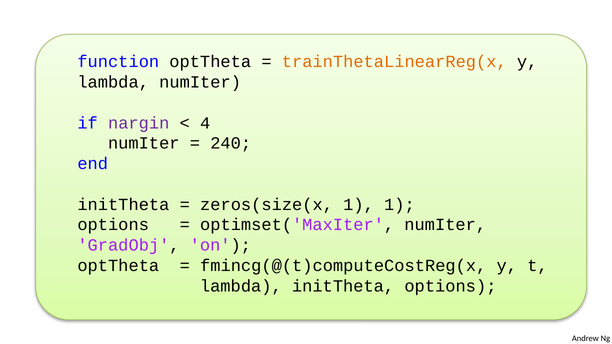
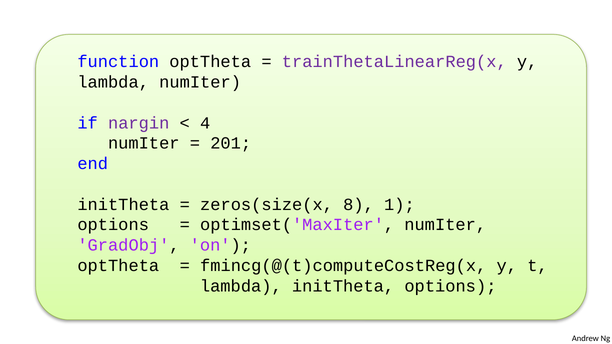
trainThetaLinearReg(x colour: orange -> purple (394, 62)
240: 240 -> 201 (231, 143)
zeros(size(x 1: 1 -> 8 (359, 205)
